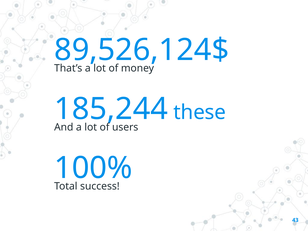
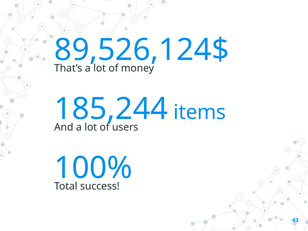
these: these -> items (200, 112)
